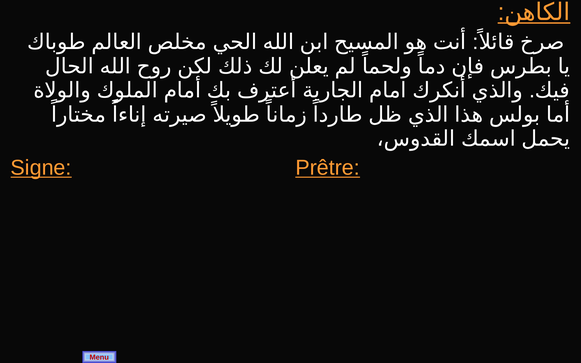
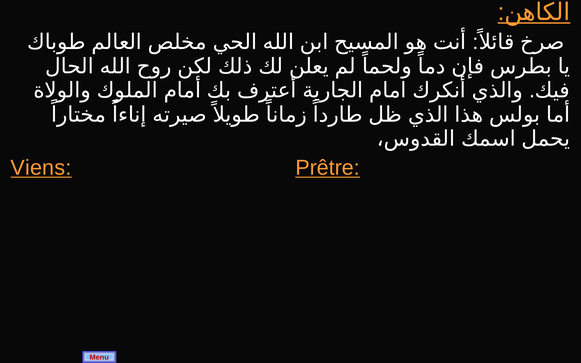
Signe: Signe -> Viens (41, 168)
